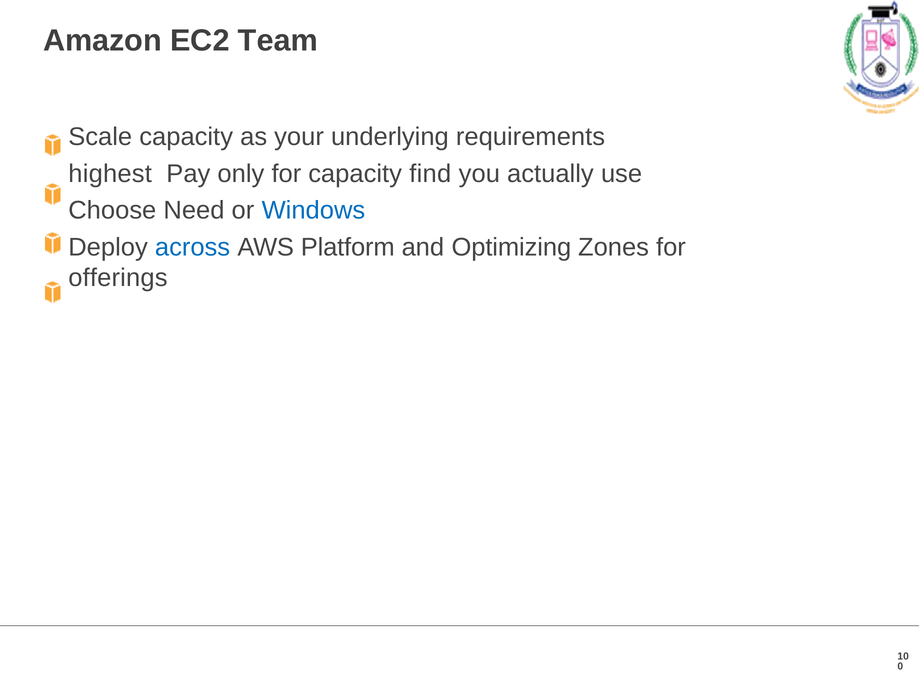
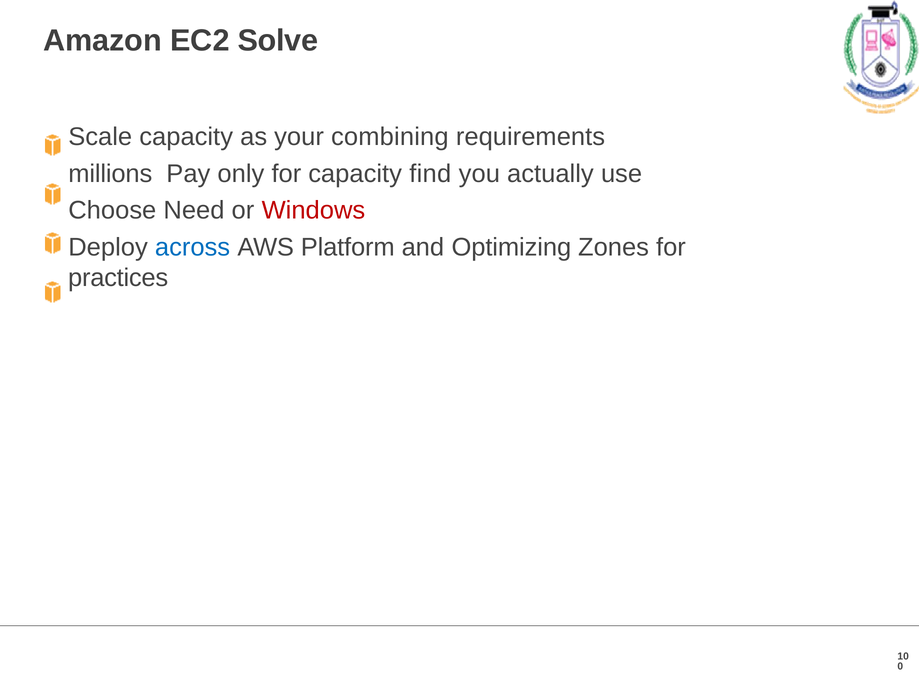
Team: Team -> Solve (278, 41)
underlying: underlying -> combining (390, 137)
highest: highest -> millions (110, 174)
Windows colour: blue -> red (313, 210)
offerings: offerings -> practices (118, 278)
